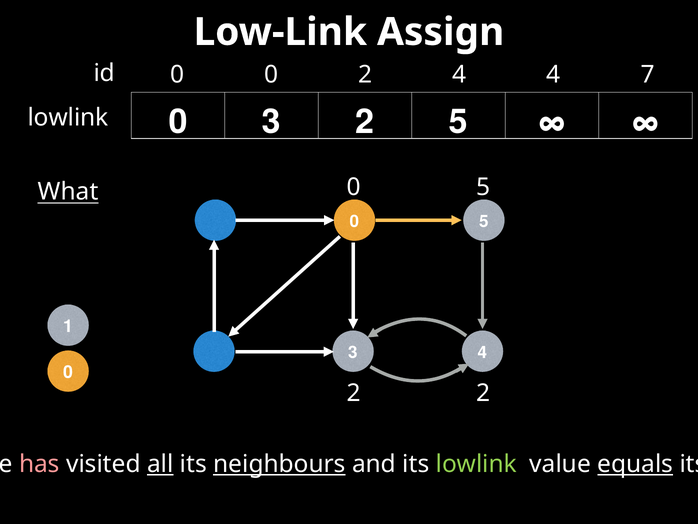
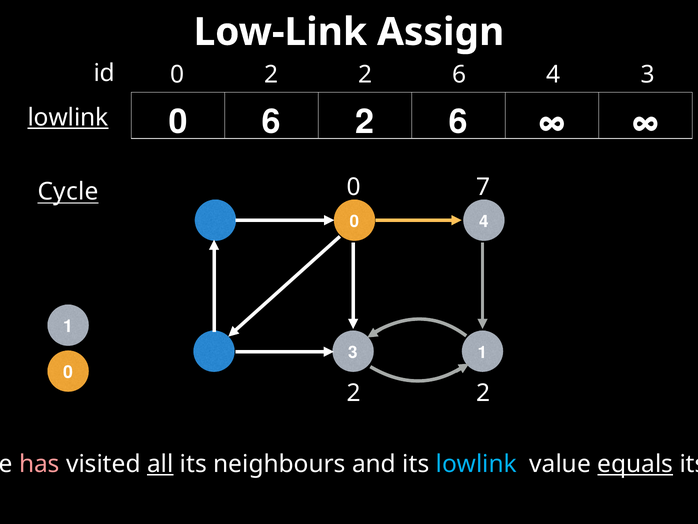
0 0: 0 -> 2 (271, 75)
4: 4 -> 6 (459, 75)
7: 7 -> 3 (648, 75)
0 3: 3 -> 6 (271, 122)
5: 5 -> 6 (458, 122)
lowlink underline: none -> present (68, 118)
5: 5 -> 7 (483, 187)
What: What -> Cycle (68, 192)
5: 5 -> 4 (484, 222)
3 4: 4 -> 1 (483, 353)
neighbours underline: present -> none (279, 464)
lowlink colour: light green -> light blue (476, 464)
